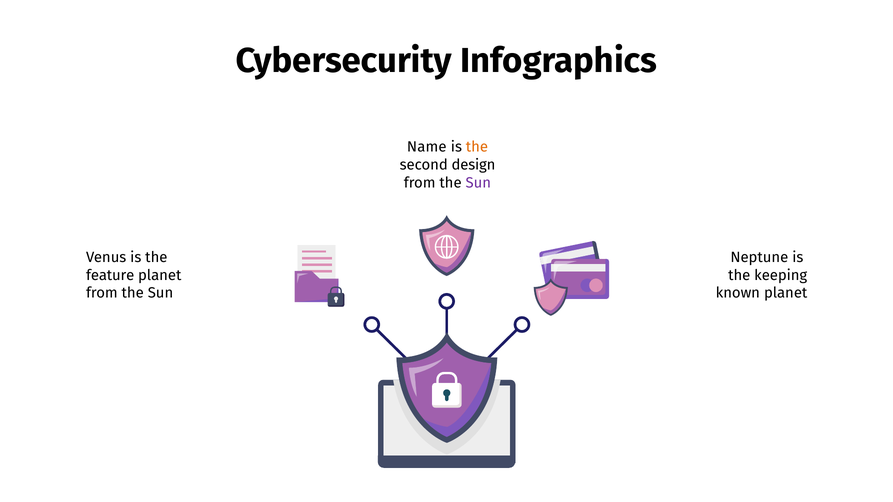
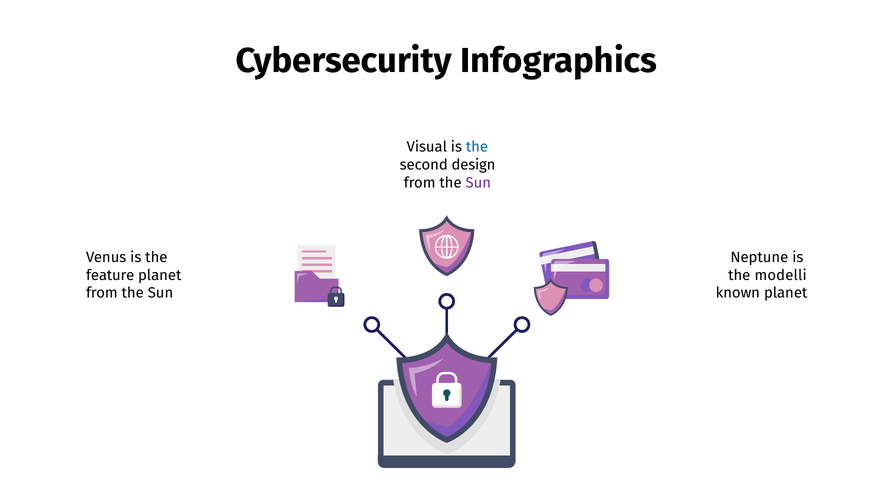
Name: Name -> Visual (427, 147)
the colour: orange -> blue (477, 147)
keeping: keeping -> modelli (781, 275)
